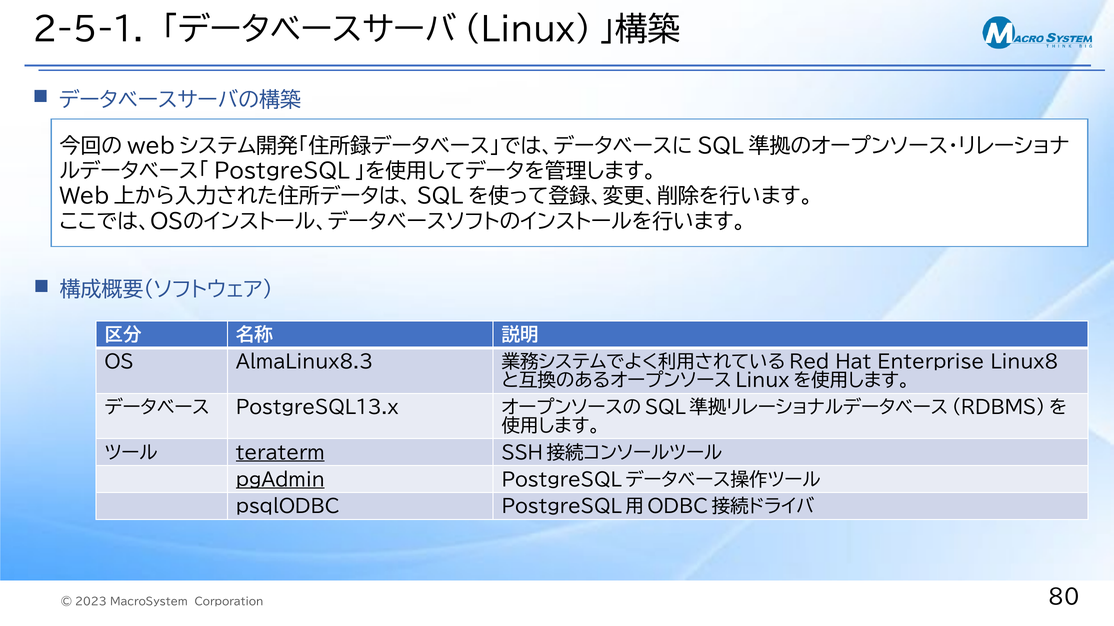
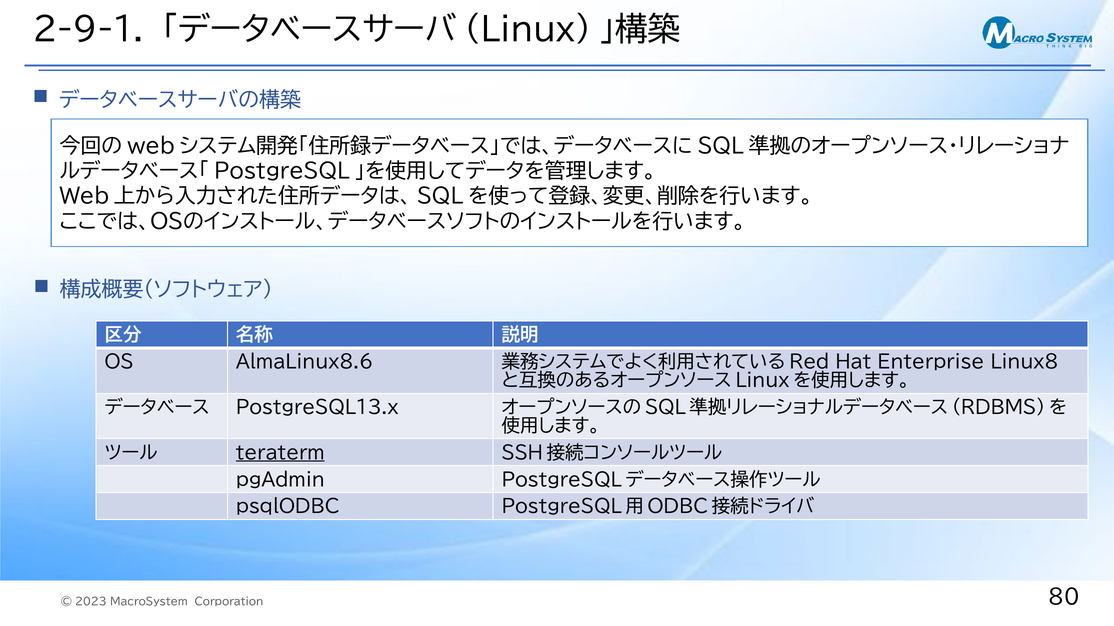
2-5-1: 2-5-1 -> 2-9-1 (88, 30)
AlmaLinux8.3: AlmaLinux8.3 -> AlmaLinux8.6 (305, 363)
pgAdmin underline: present -> none (280, 480)
